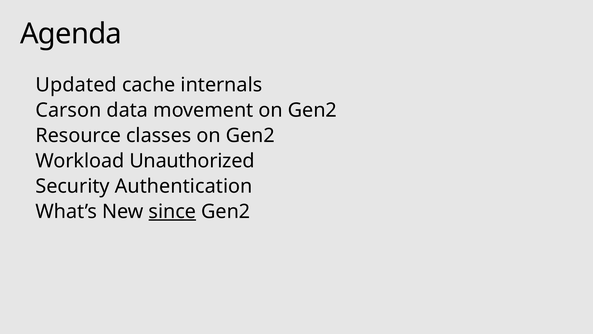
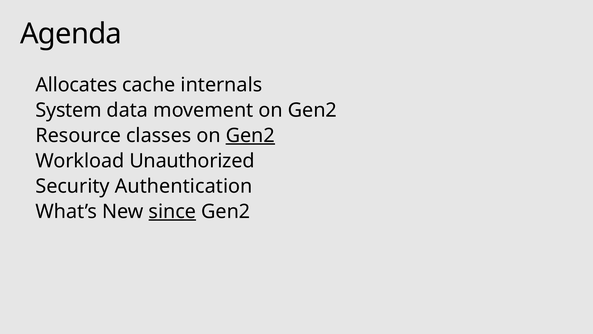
Updated: Updated -> Allocates (76, 85)
Carson: Carson -> System (69, 110)
Gen2 underline: none -> present (250, 135)
